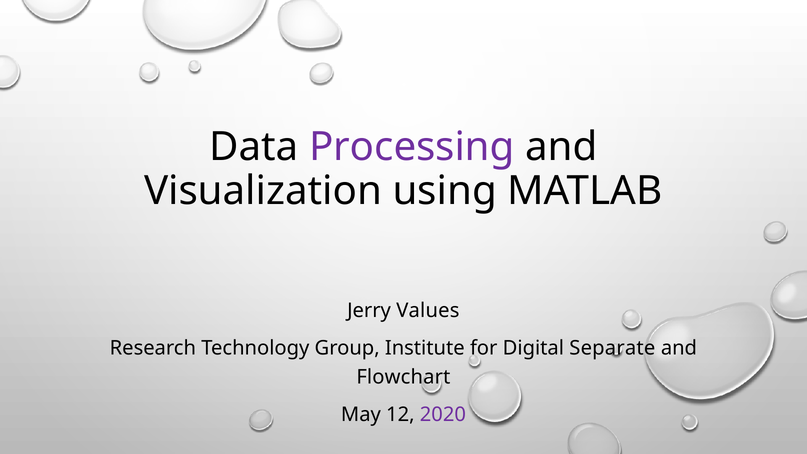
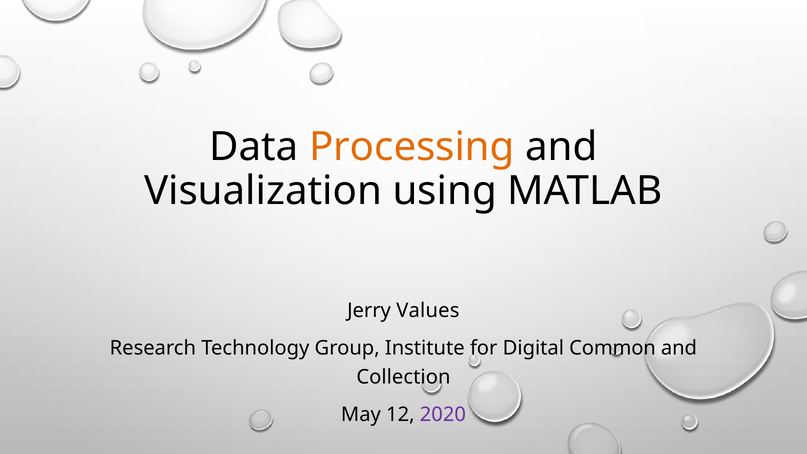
Processing colour: purple -> orange (412, 147)
Separate: Separate -> Common (613, 348)
Flowchart: Flowchart -> Collection (403, 377)
